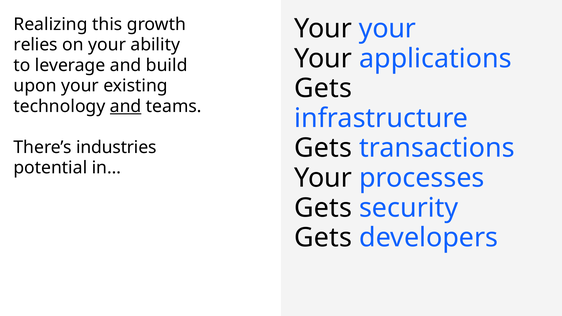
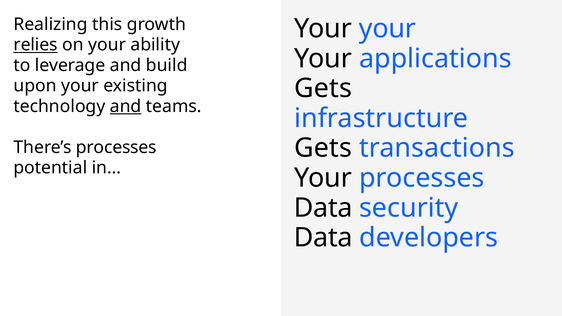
relies underline: none -> present (36, 45)
There’s industries: industries -> processes (116, 147)
Gets: Gets -> Data (323, 208)
Gets: Gets -> Data (323, 238)
